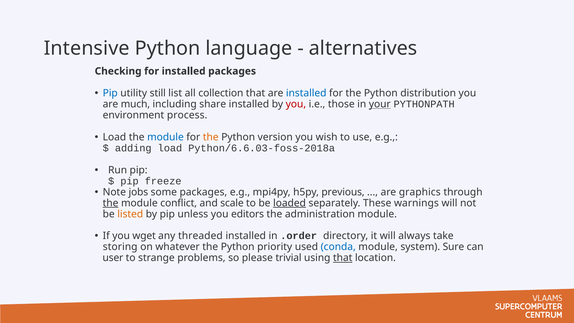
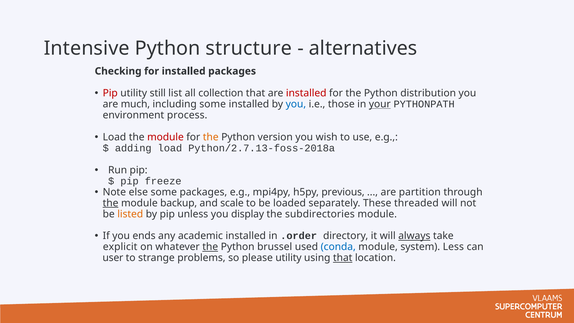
language: language -> structure (249, 48)
Pip colour: blue -> red (110, 93)
installed colour: blue -> red (306, 93)
including share: share -> some (213, 104)
you colour: red -> blue (296, 104)
module colour: blue -> red (165, 137)
Python/6.6.03-foss-2018a: Python/6.6.03-foss-2018a -> Python/2.7.13-foss-2018a (262, 148)
jobs: jobs -> else (138, 192)
graphics: graphics -> partition (420, 192)
conflict: conflict -> backup (179, 203)
loaded underline: present -> none (290, 203)
warnings: warnings -> threaded (416, 203)
editors: editors -> display (248, 214)
administration: administration -> subdirectories (320, 214)
wget: wget -> ends (144, 236)
threaded: threaded -> academic (200, 236)
always underline: none -> present (414, 236)
storing: storing -> explicit (120, 247)
the underline: none -> present (210, 247)
priority: priority -> brussel (275, 247)
Sure: Sure -> Less (453, 247)
please trivial: trivial -> utility (289, 258)
